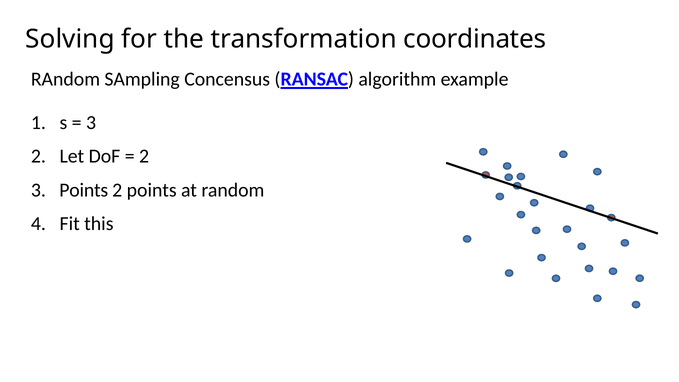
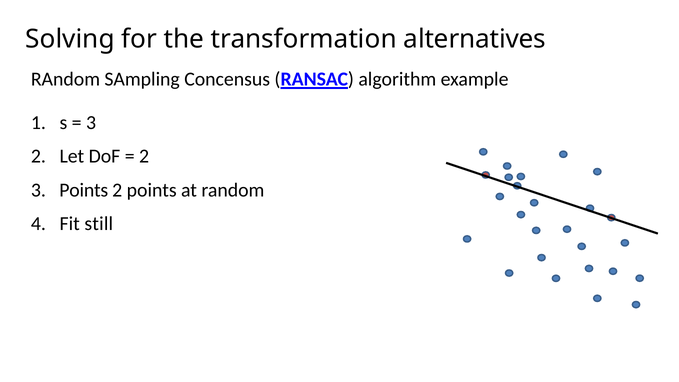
coordinates: coordinates -> alternatives (475, 39)
this: this -> still (99, 224)
